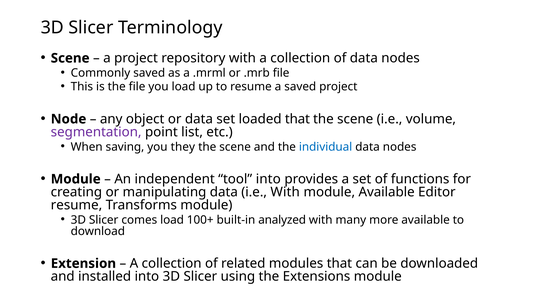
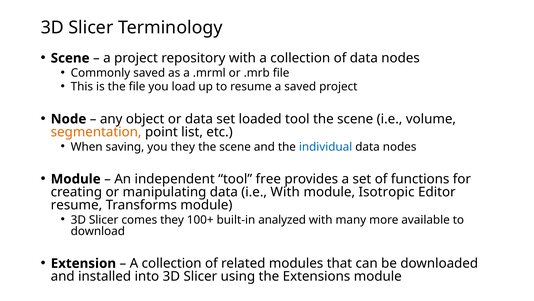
loaded that: that -> tool (297, 119)
segmentation colour: purple -> orange (96, 132)
tool into: into -> free (268, 179)
module Available: Available -> Isotropic (387, 192)
comes load: load -> they (172, 219)
